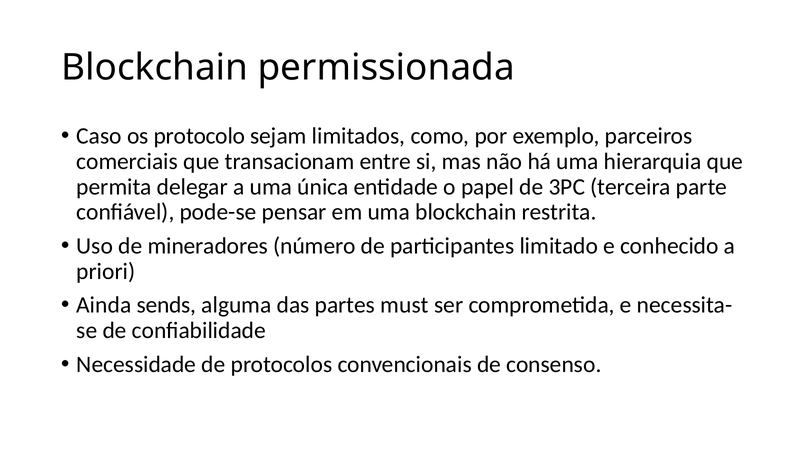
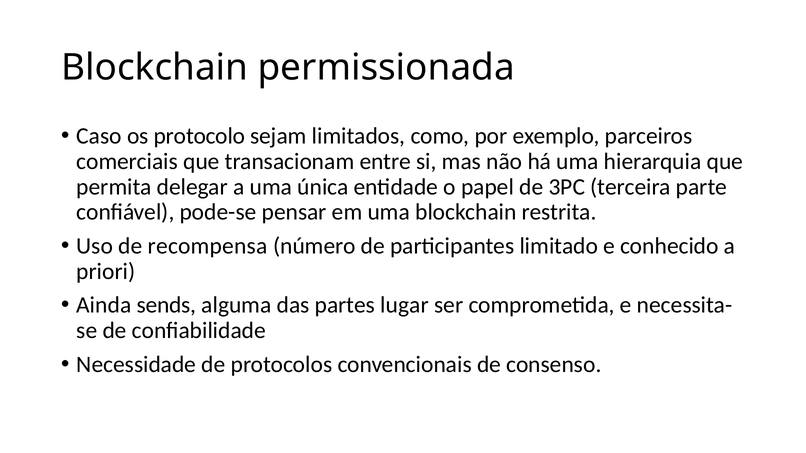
mineradores: mineradores -> recompensa (208, 246)
must: must -> lugar (405, 305)
